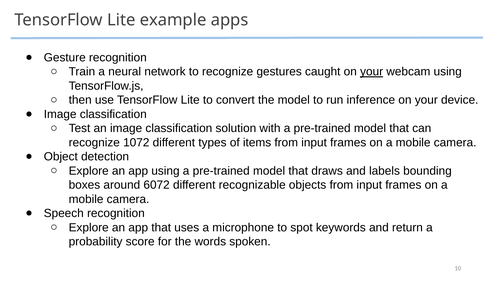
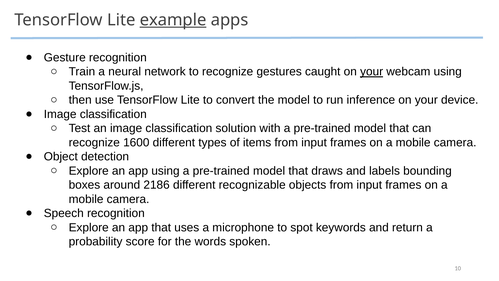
example underline: none -> present (173, 20)
1072: 1072 -> 1600 (136, 142)
6072: 6072 -> 2186 (157, 185)
